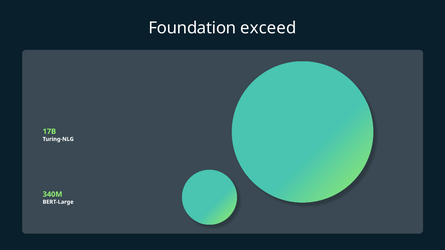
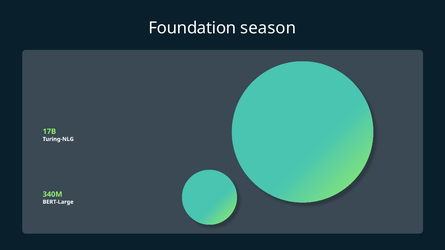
exceed: exceed -> season (268, 28)
